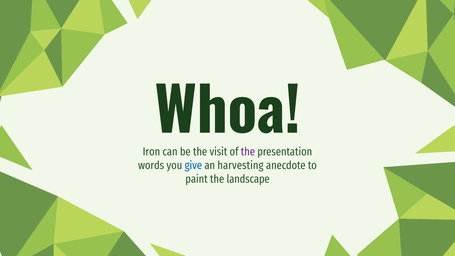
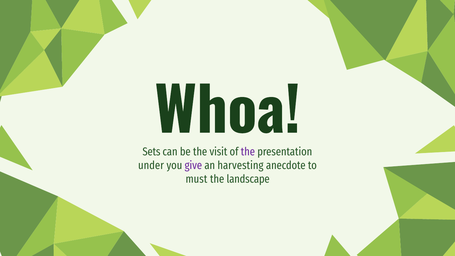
Iron: Iron -> Sets (151, 152)
words: words -> under (151, 165)
give colour: blue -> purple (193, 165)
paint: paint -> must (196, 179)
